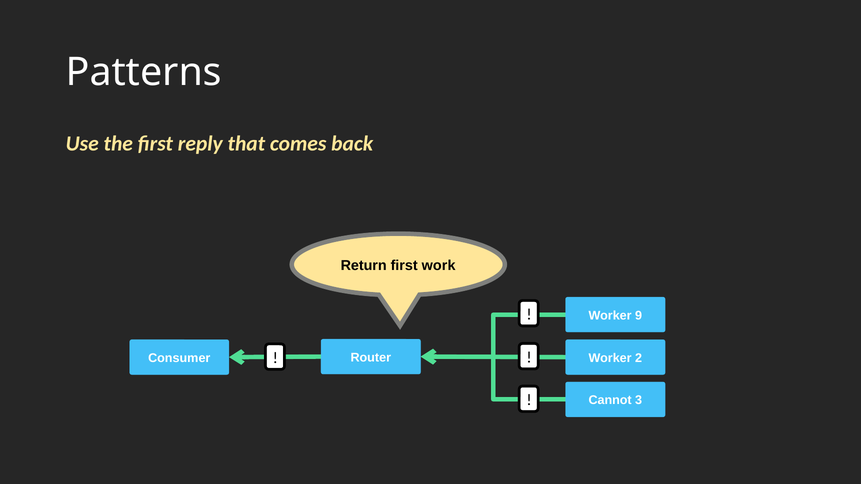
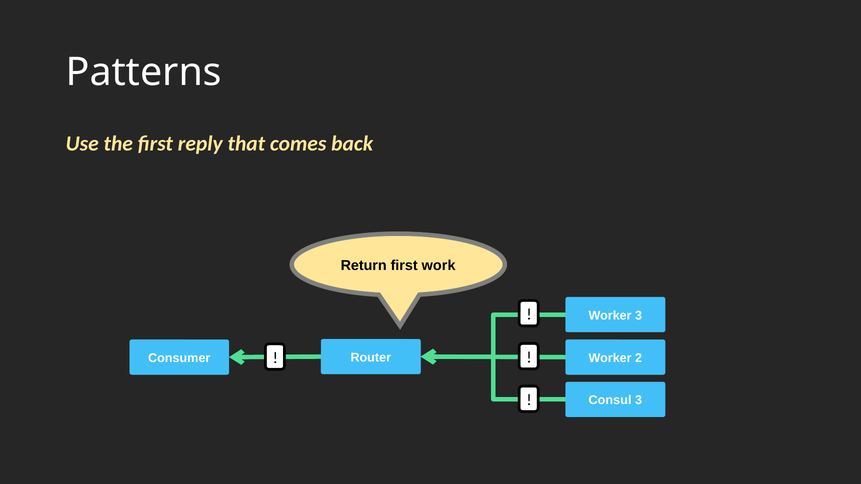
Worker 9: 9 -> 3 (639, 316)
Cannot: Cannot -> Consul (610, 401)
